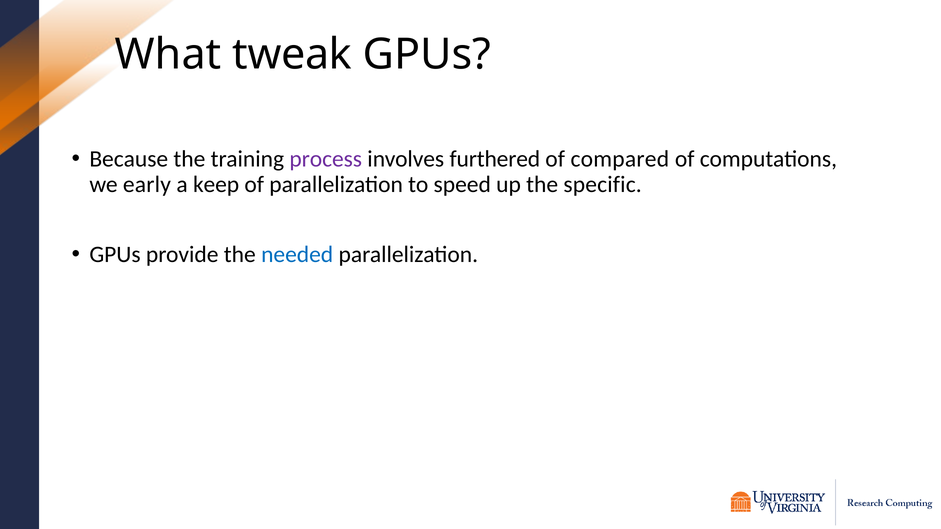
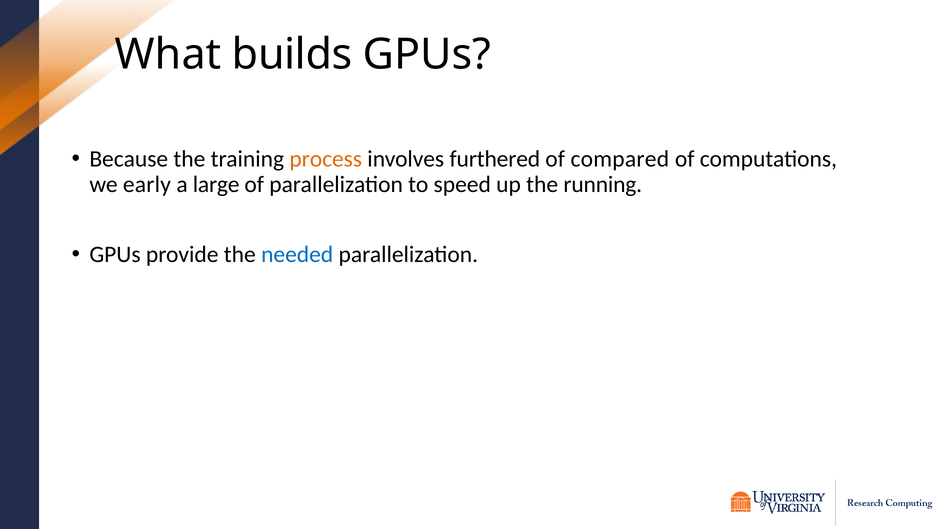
tweak: tweak -> builds (292, 55)
process colour: purple -> orange (326, 159)
keep: keep -> large (216, 184)
specific: specific -> running (603, 184)
